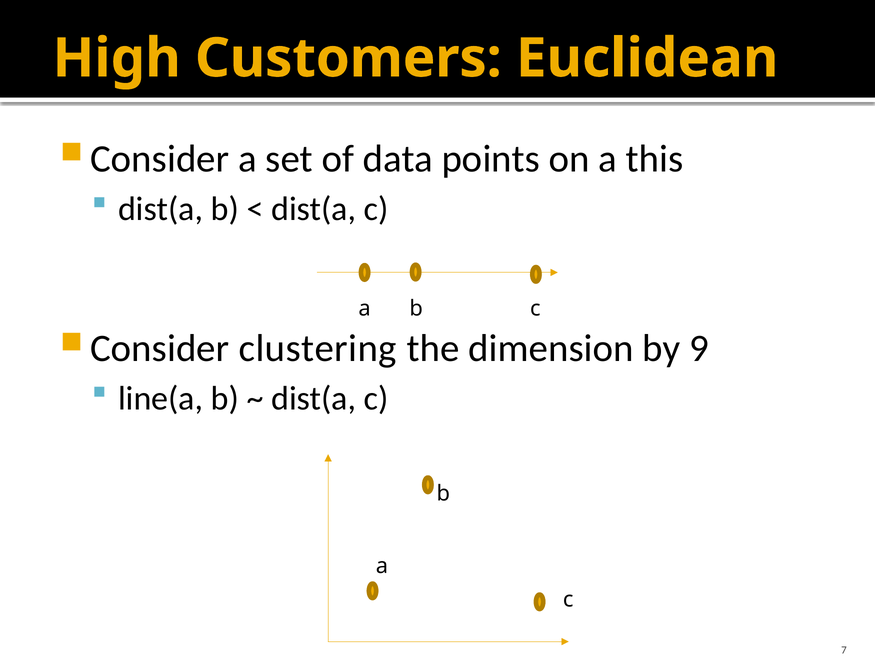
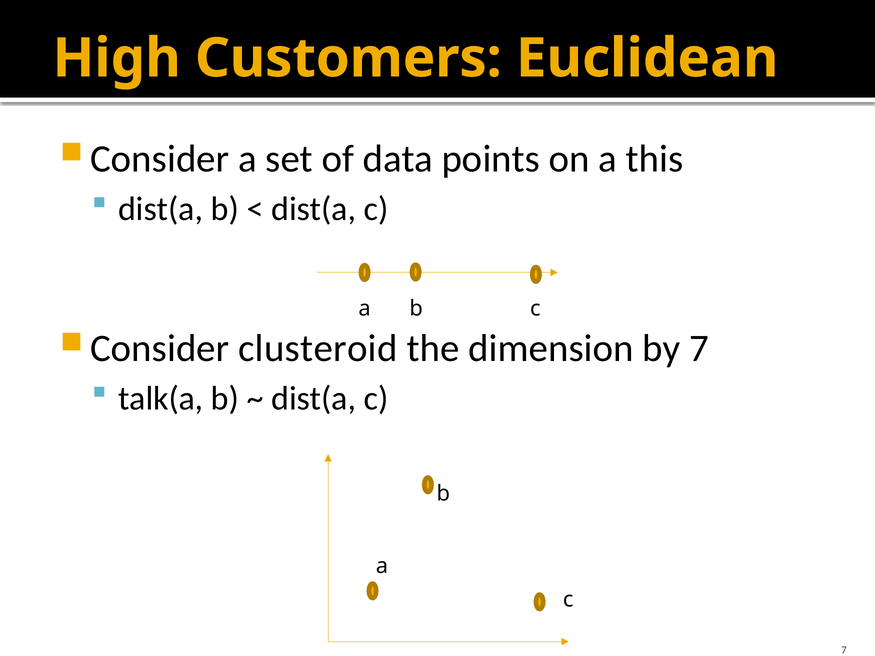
clustering: clustering -> clusteroid (318, 348)
by 9: 9 -> 7 (699, 348)
line(a: line(a -> talk(a (161, 399)
